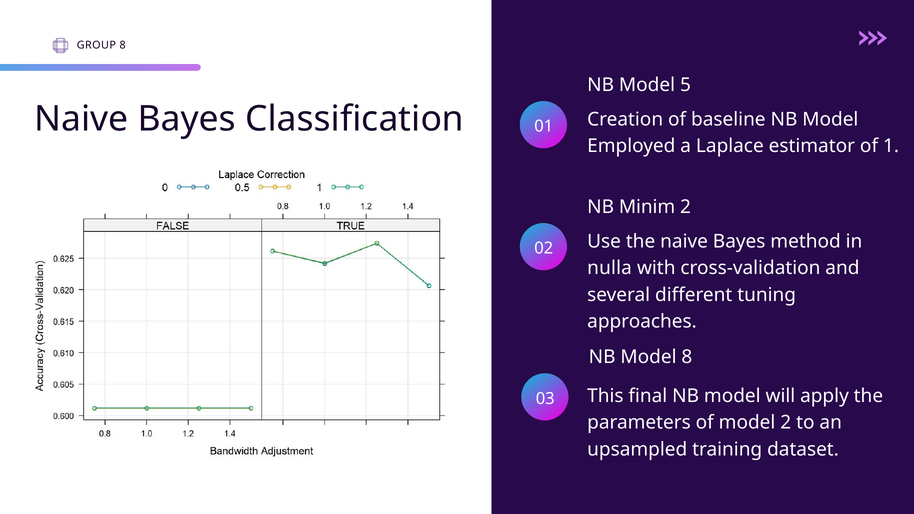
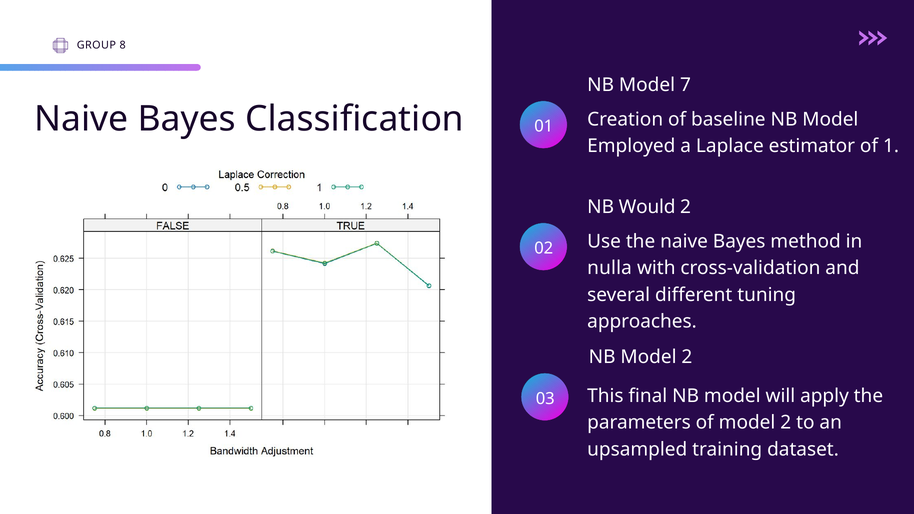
5: 5 -> 7 (685, 85)
Minim: Minim -> Would (647, 207)
NB Model 8: 8 -> 2 (687, 357)
